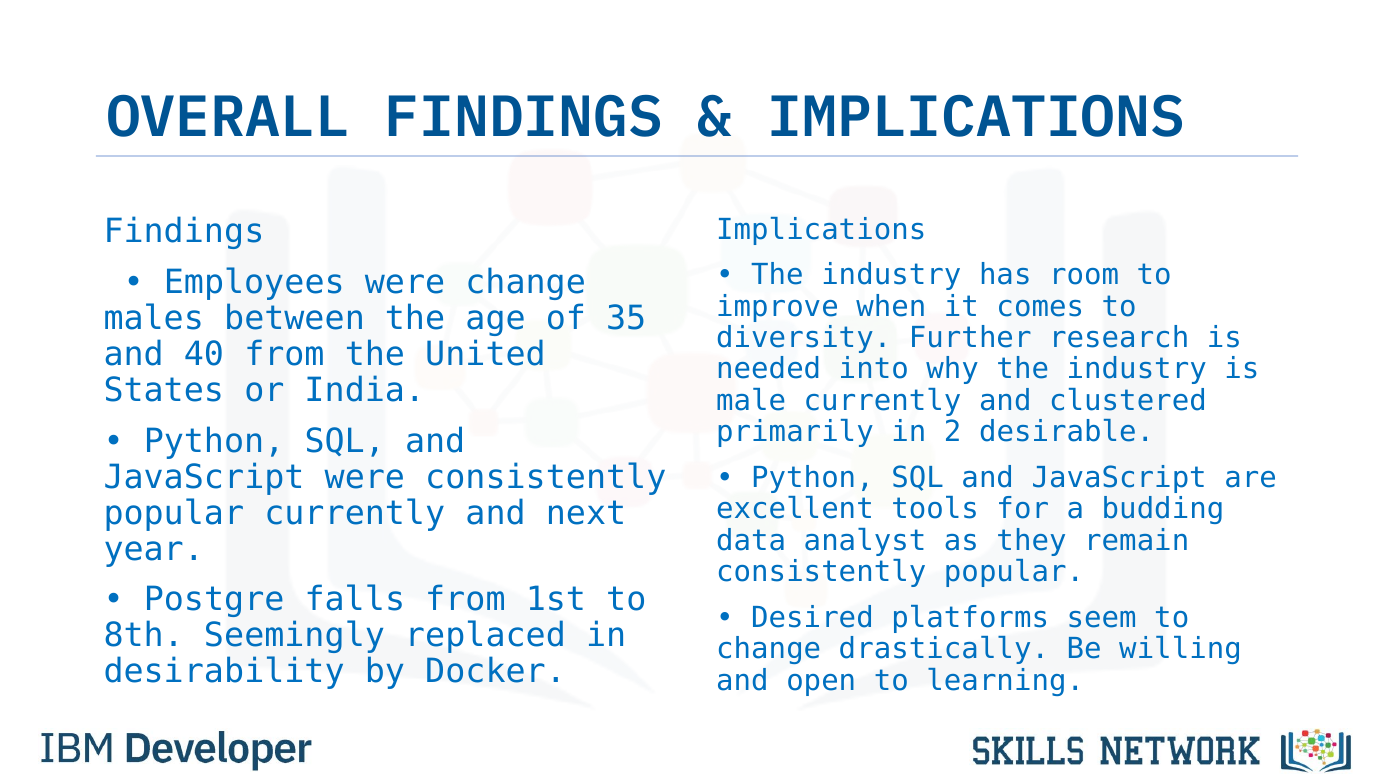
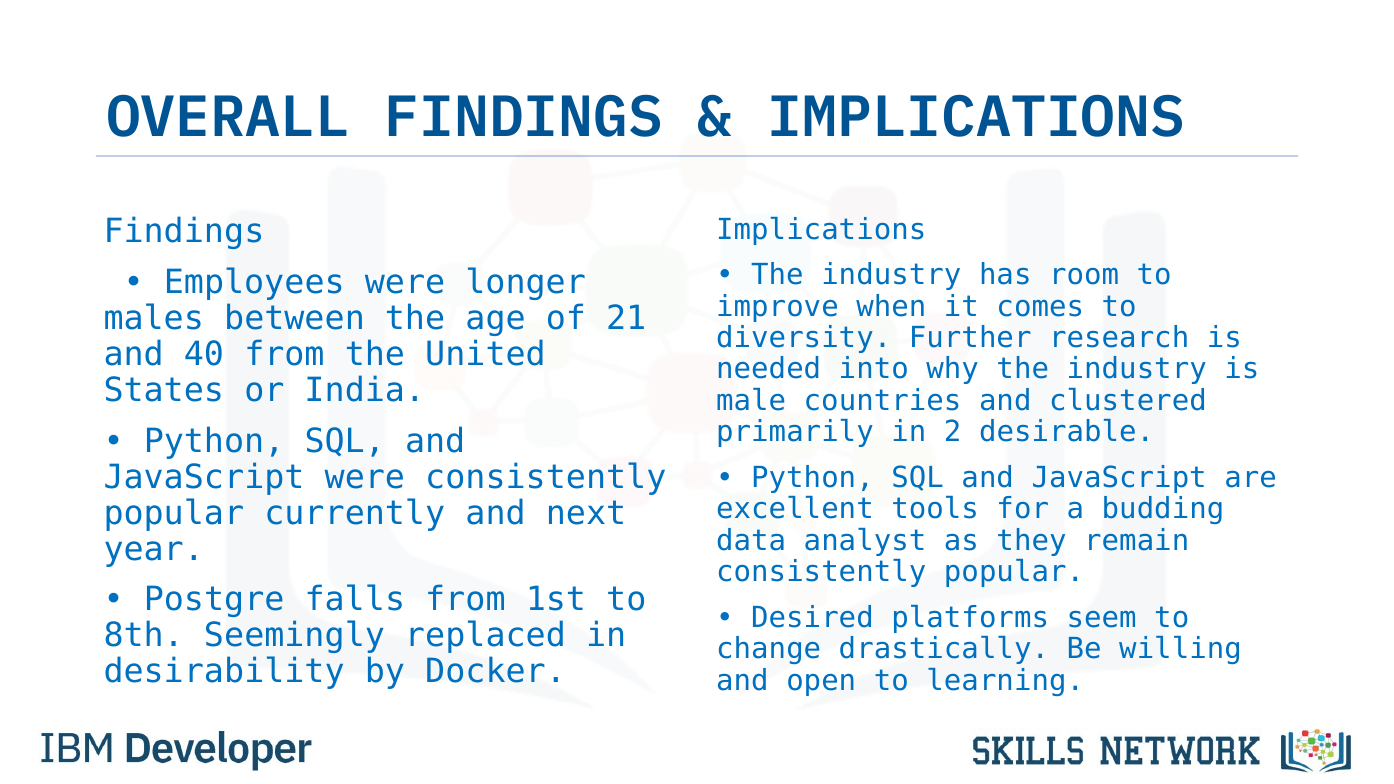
were change: change -> longer (526, 282)
35: 35 -> 21 (626, 318)
male currently: currently -> countries (883, 401)
